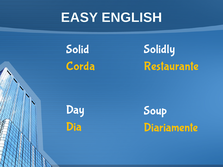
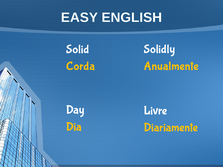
Restaurante: Restaurante -> Anualmente (171, 66)
Soup: Soup -> Livre (155, 110)
